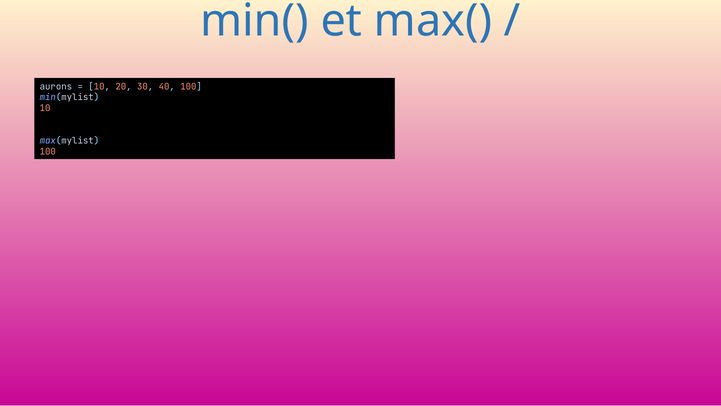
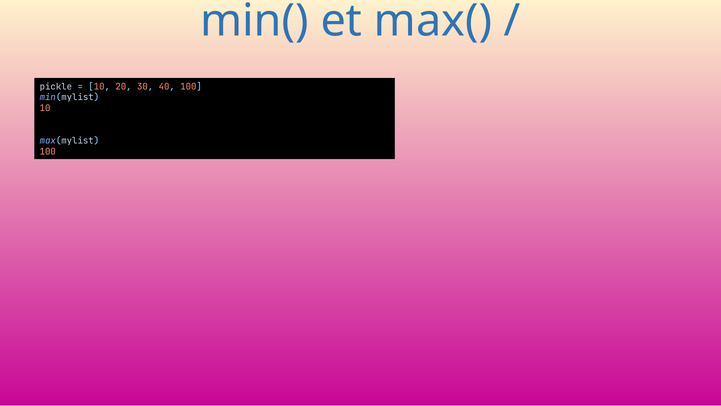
aurons: aurons -> pickle (56, 87)
